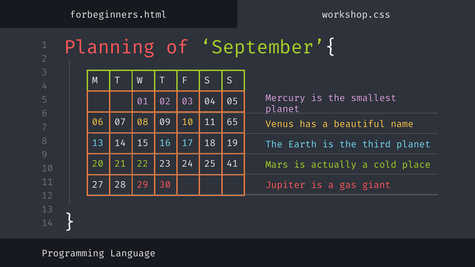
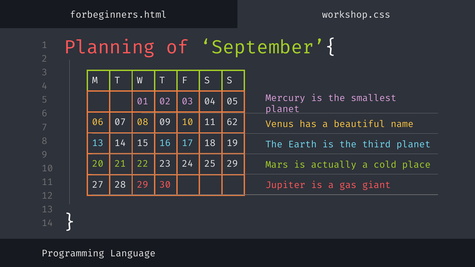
65: 65 -> 62 (232, 122)
25 41: 41 -> 29 (232, 164)
